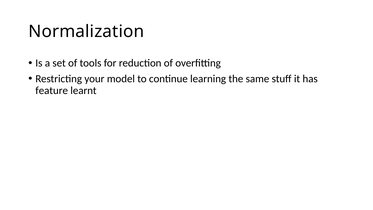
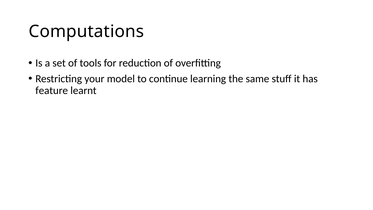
Normalization: Normalization -> Computations (86, 31)
